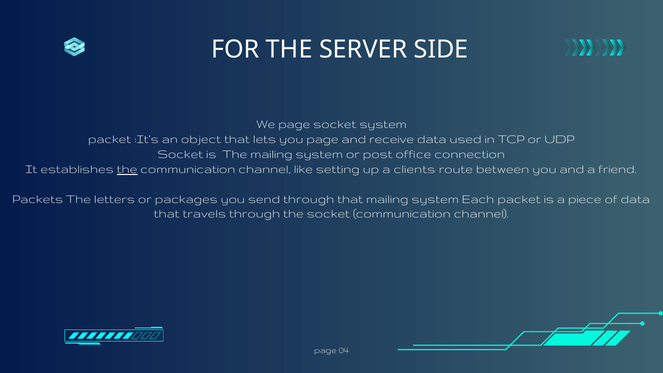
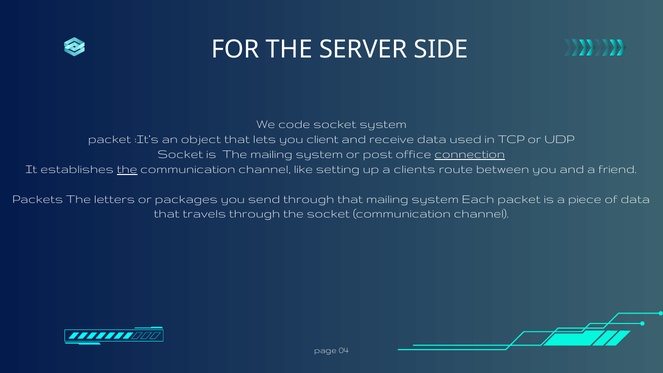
We page: page -> code (294, 124)
you page: page -> client (323, 139)
connection underline: none -> present (470, 154)
